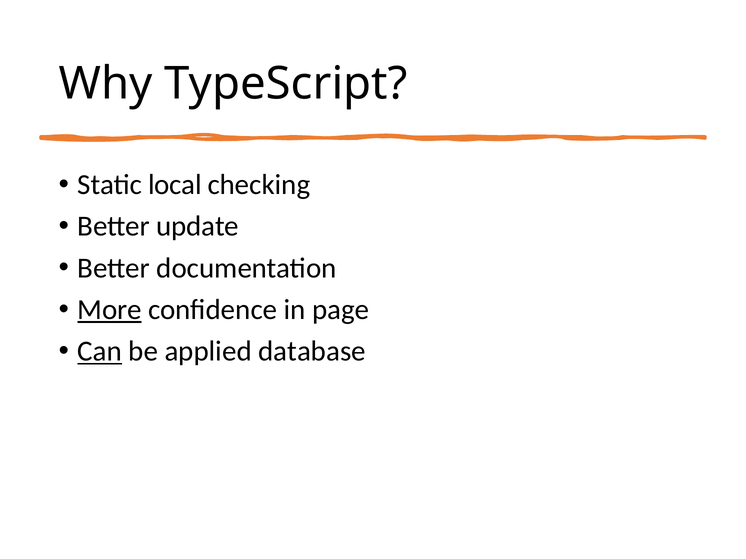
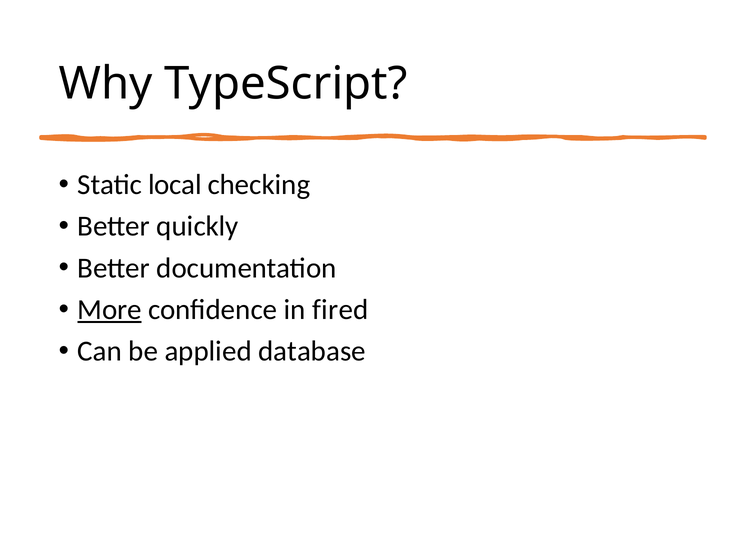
update: update -> quickly (198, 226)
page: page -> fired (340, 310)
Can underline: present -> none (100, 352)
